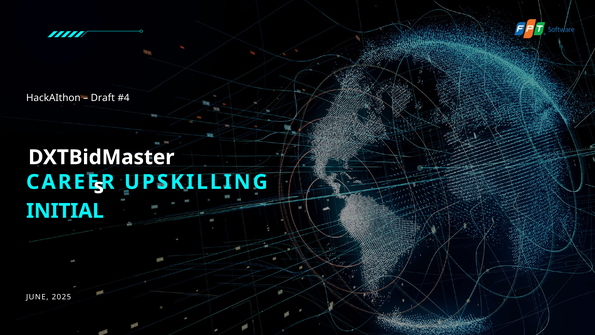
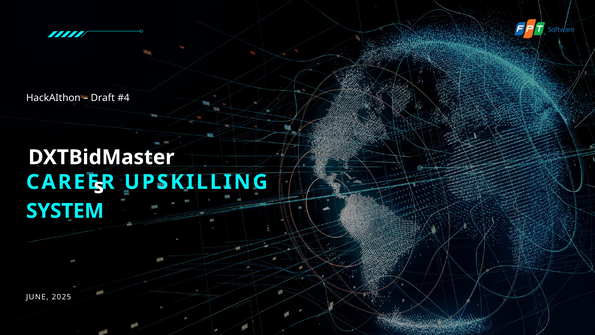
INITIAL: INITIAL -> SYSTEM (65, 211)
